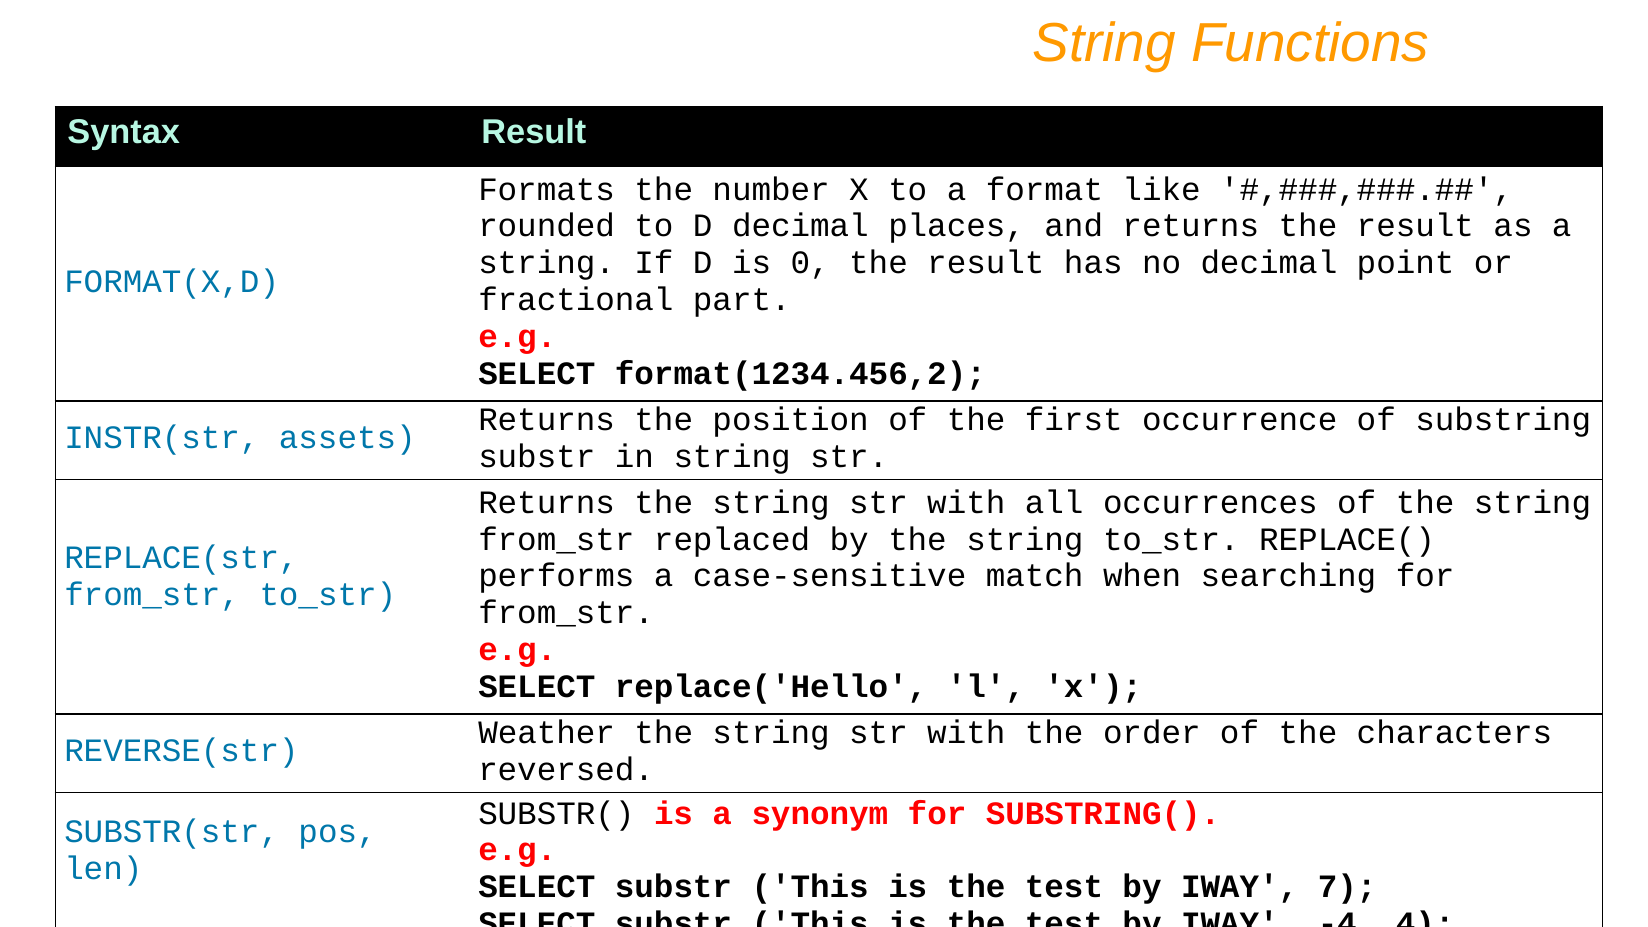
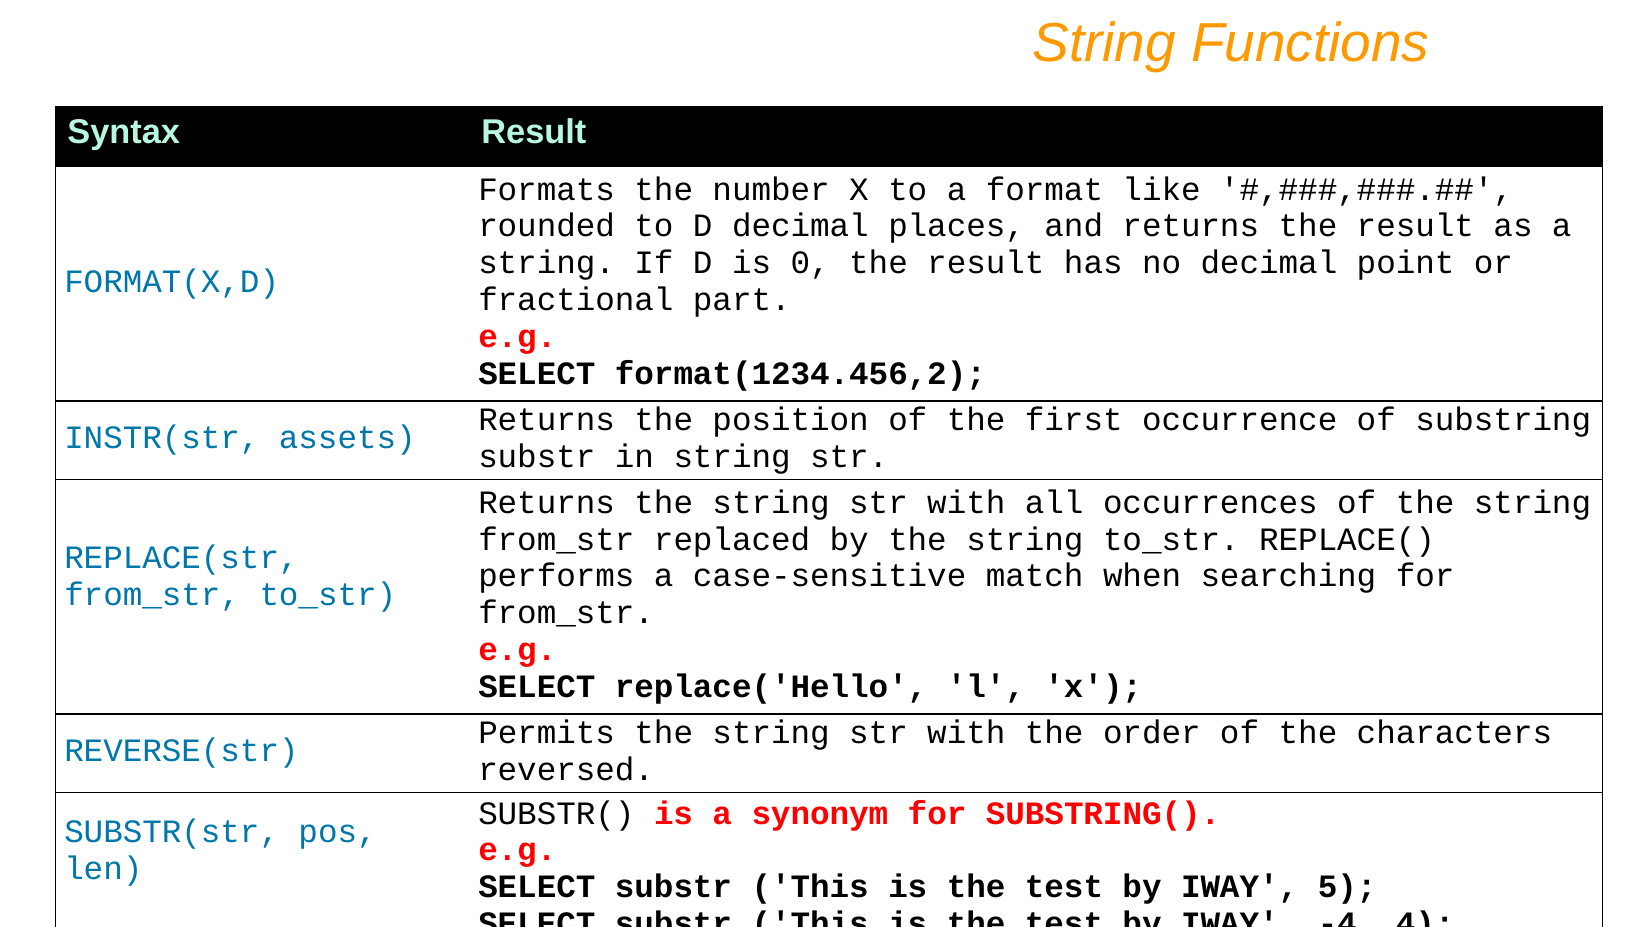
Weather: Weather -> Permits (547, 733)
7: 7 -> 5 (1347, 887)
